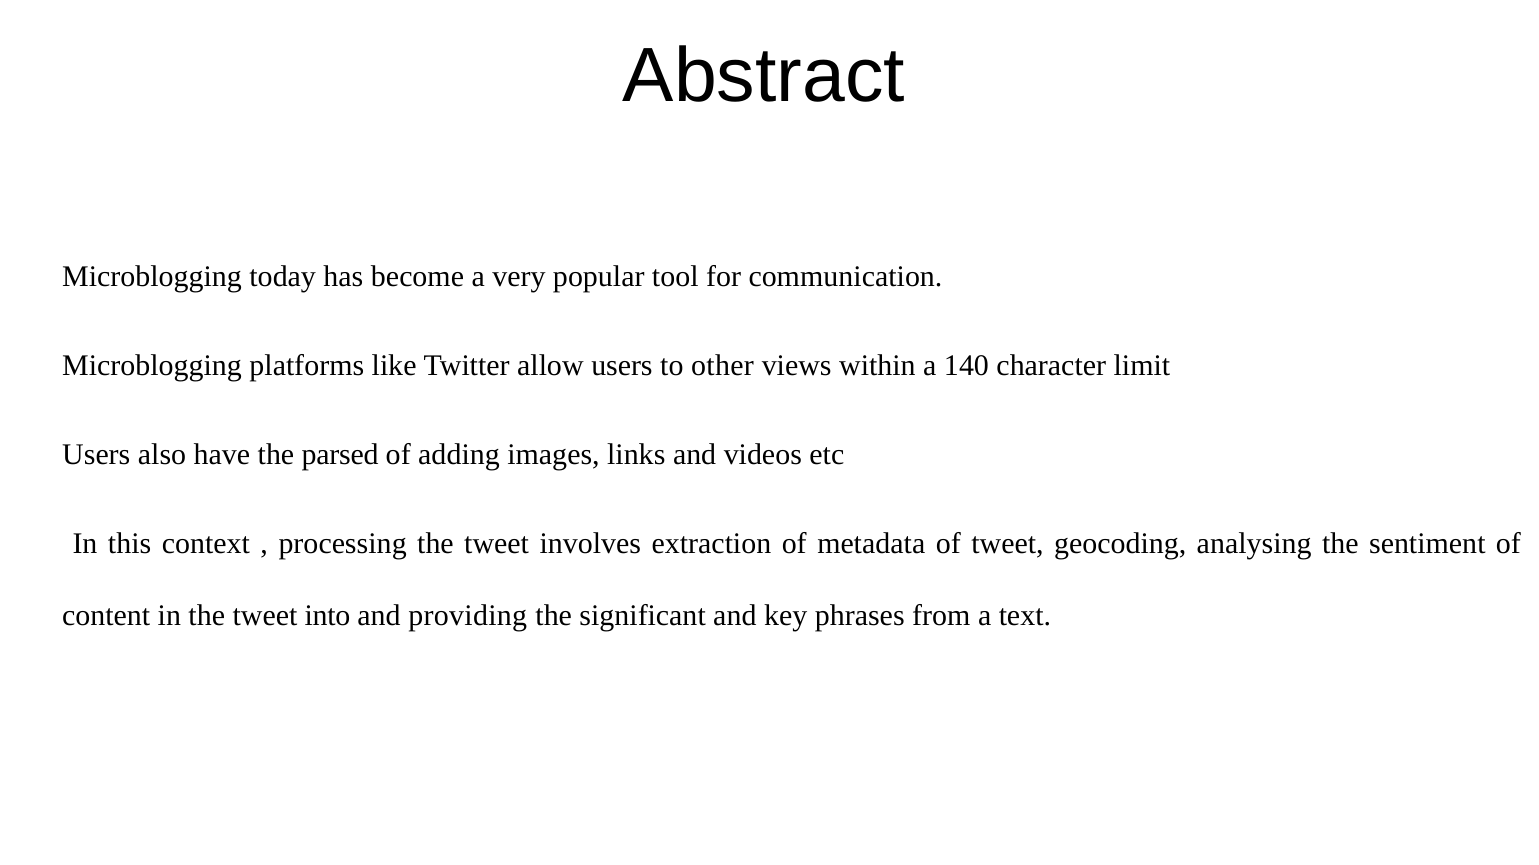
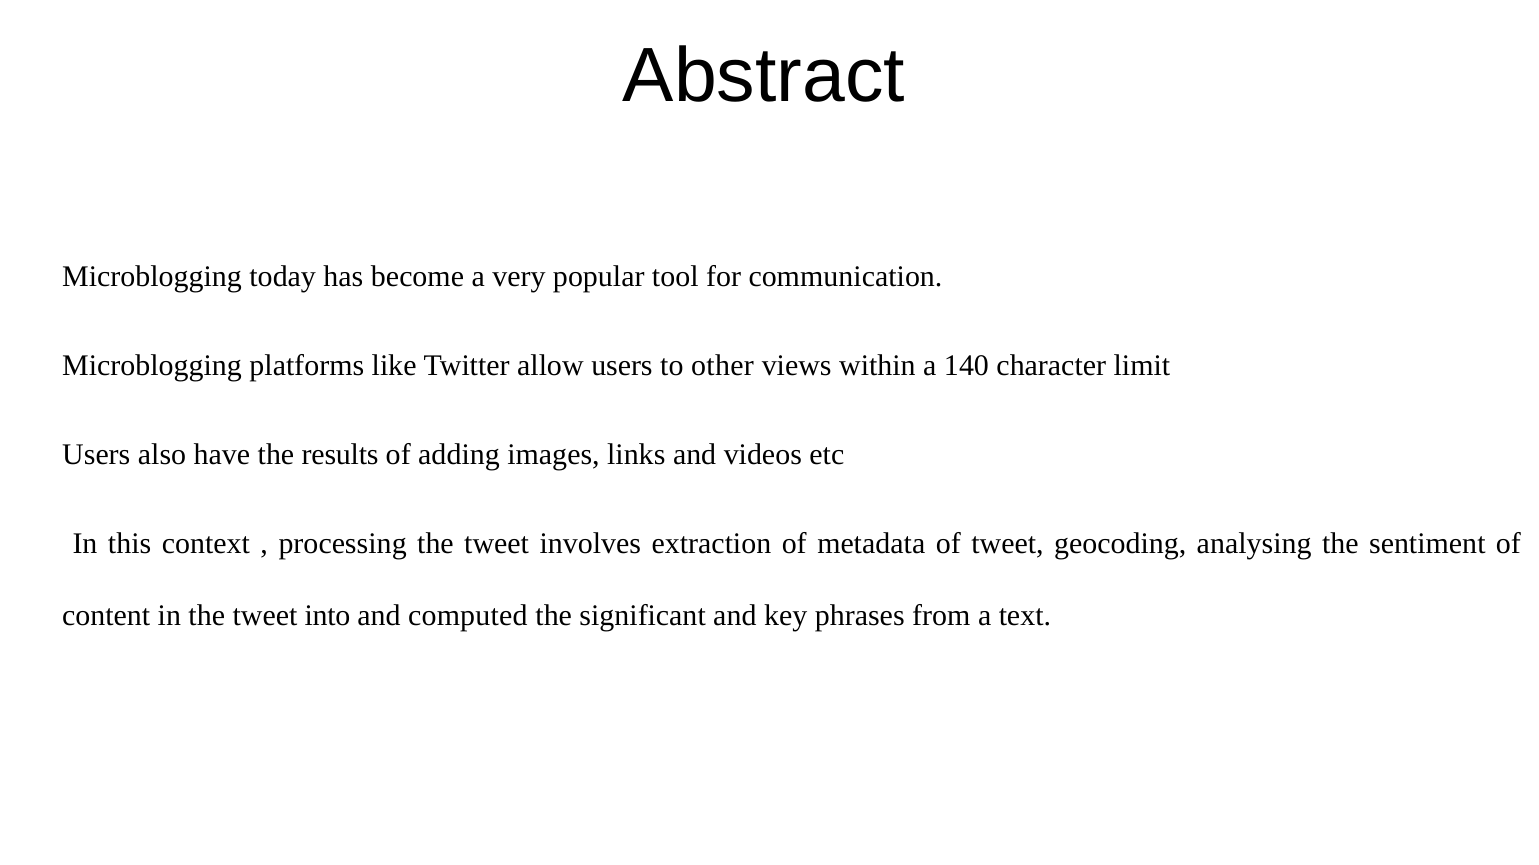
parsed: parsed -> results (340, 455)
providing: providing -> computed (468, 616)
